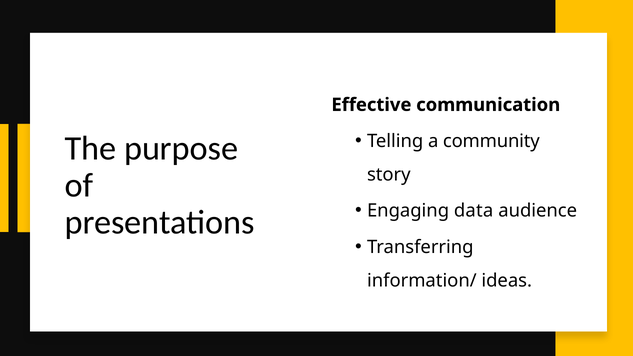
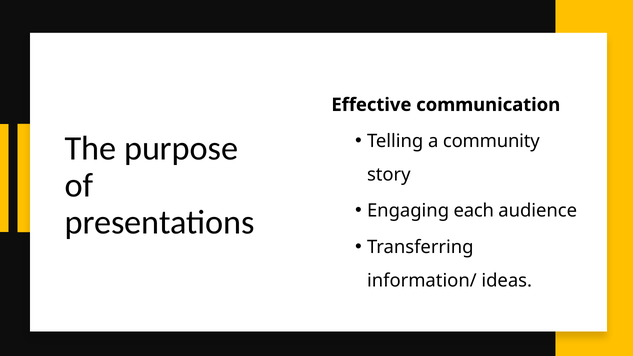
data: data -> each (474, 211)
